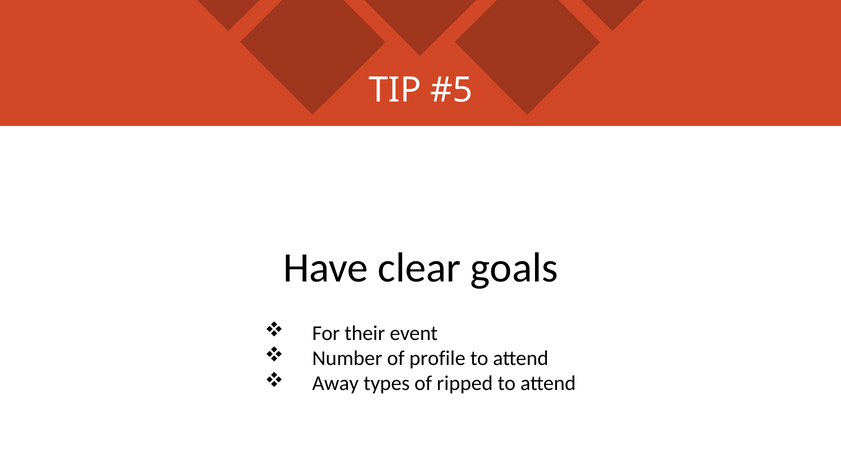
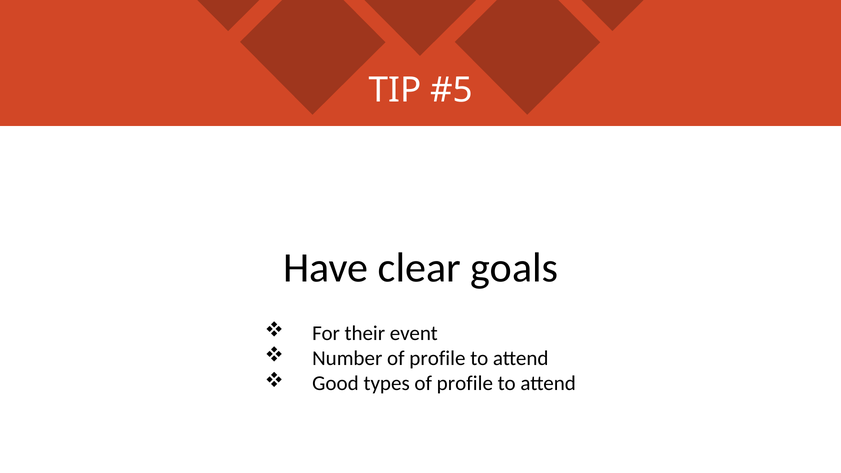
Away: Away -> Good (335, 384)
types of ripped: ripped -> profile (465, 384)
